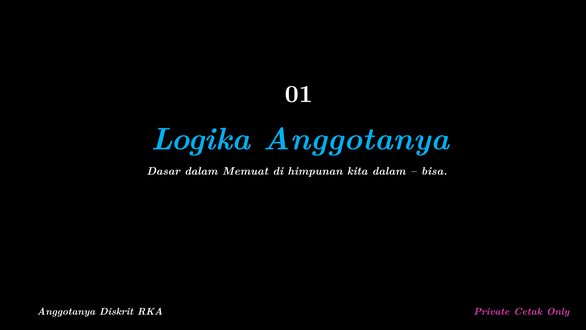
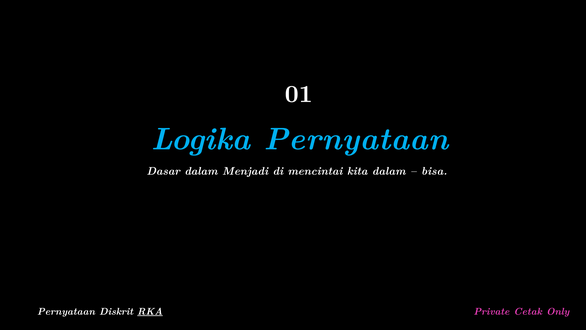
Logika Anggotanya: Anggotanya -> Pernyataan (356, 139)
Memuat: Memuat -> Menjadi (245, 171)
himpunan: himpunan -> mencintai (315, 171)
Anggotanya: Anggotanya -> Pernyataan (66, 311)
RKA underline: none -> present (150, 311)
